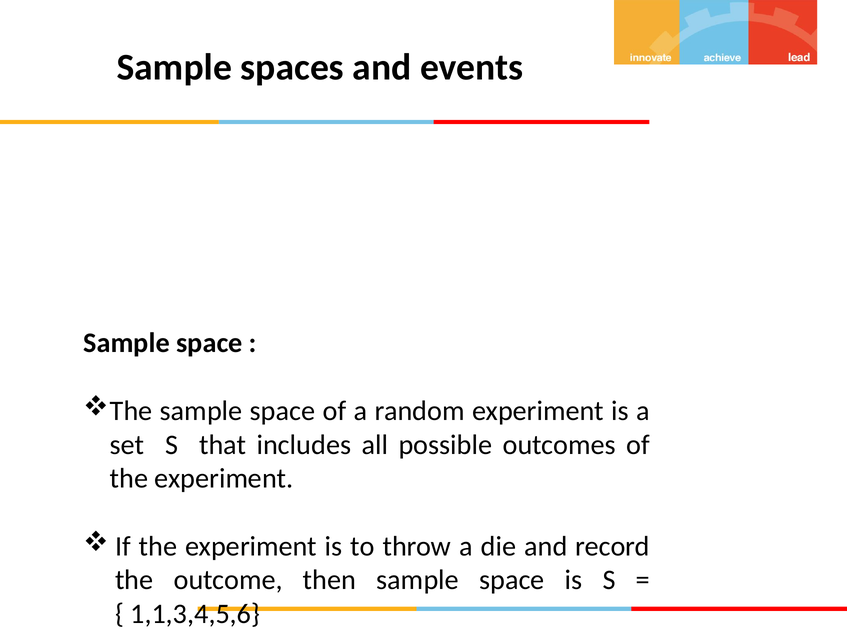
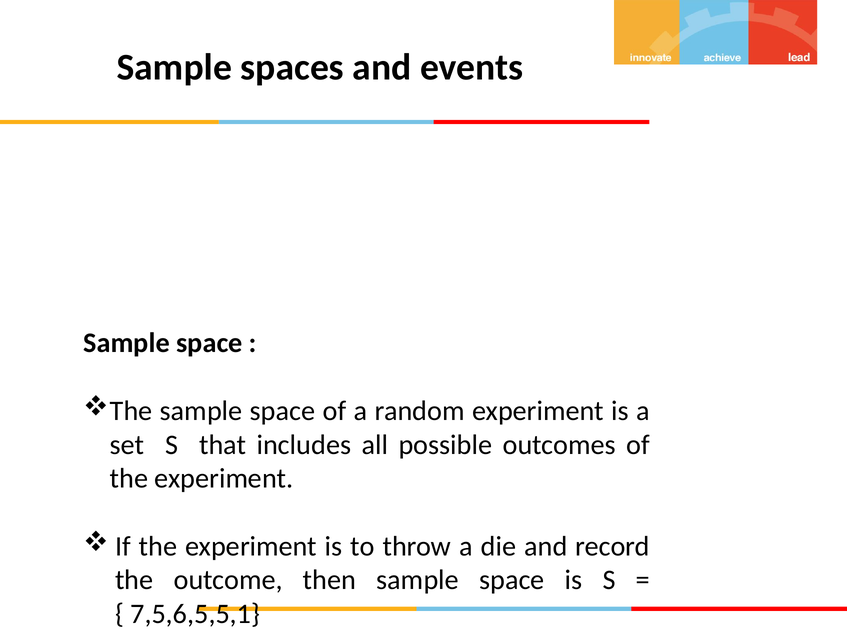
1,1,3,4,5,6: 1,1,3,4,5,6 -> 7,5,6,5,5,1 (195, 614)
